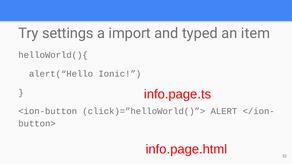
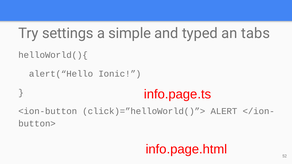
import: import -> simple (130, 33)
item: item -> tabs (256, 33)
